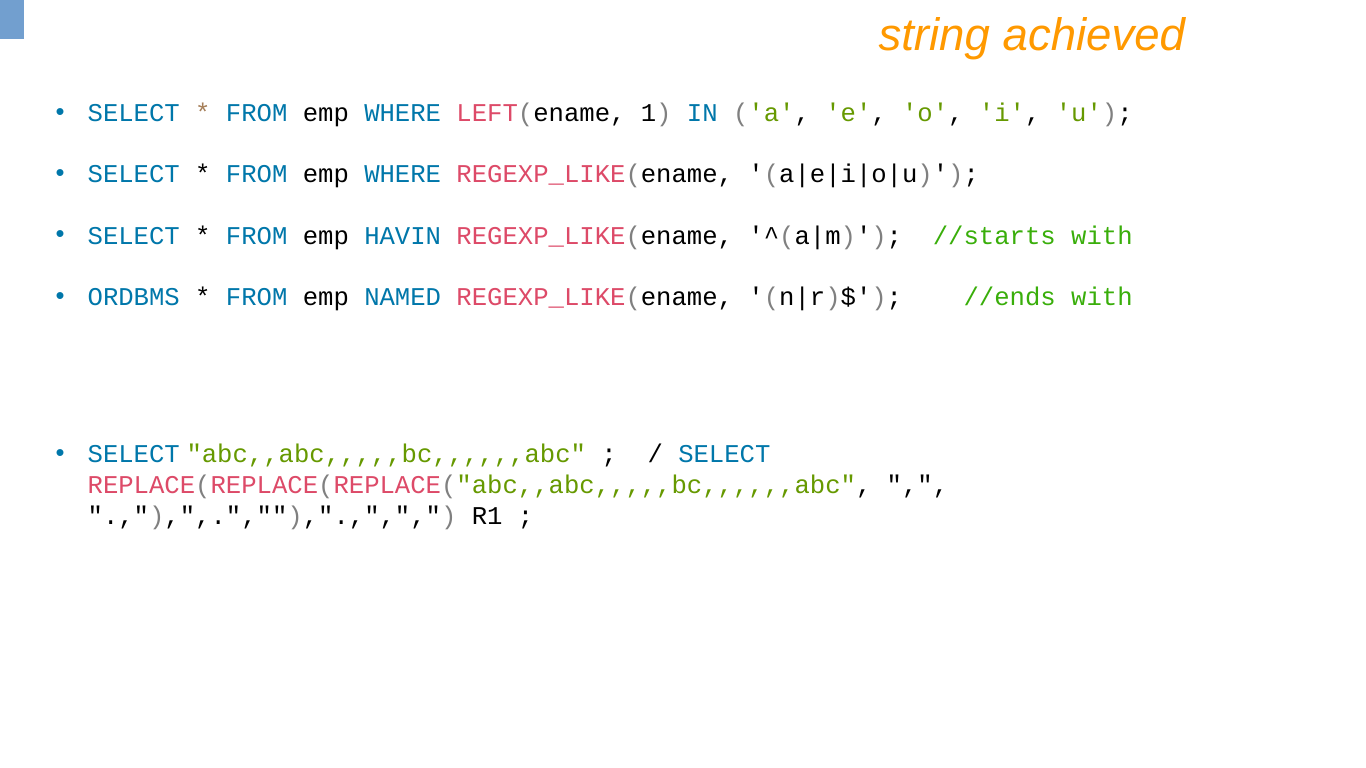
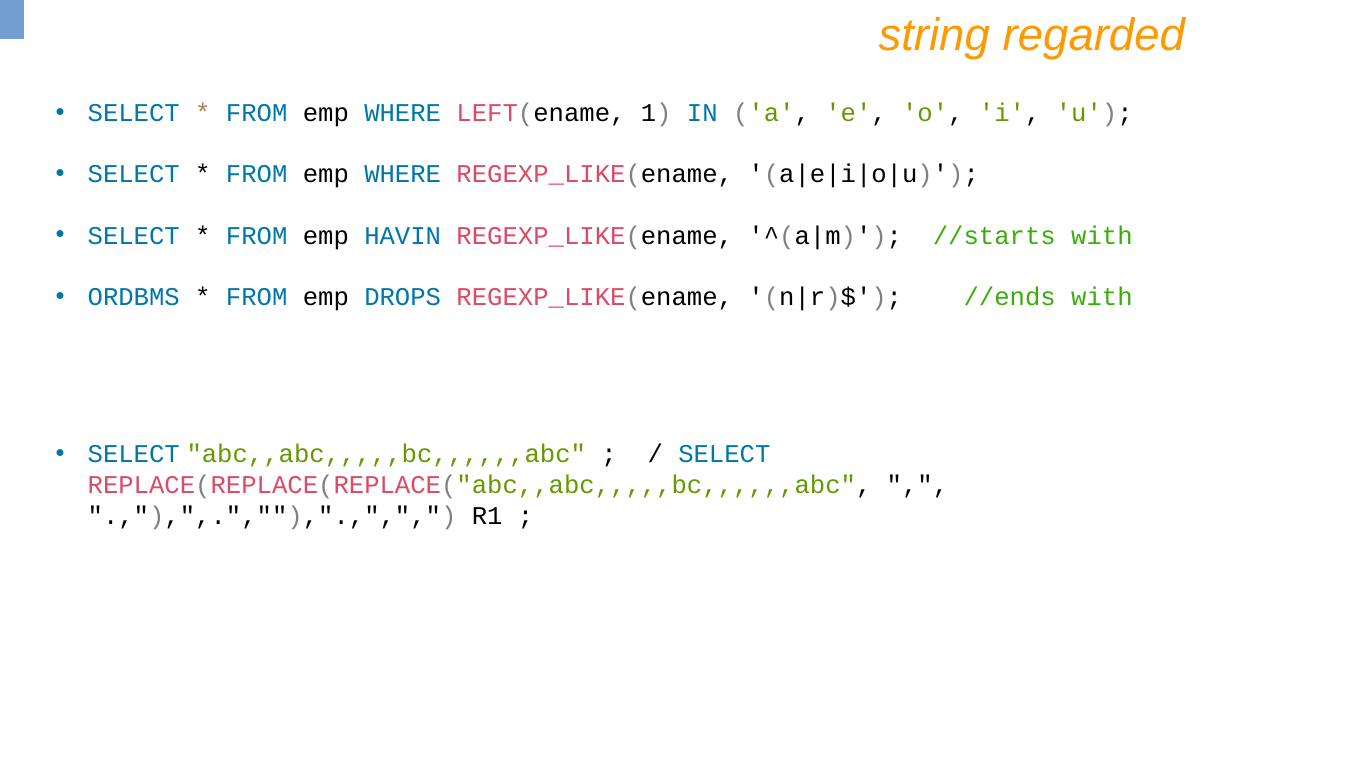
achieved: achieved -> regarded (1094, 36)
NAMED: NAMED -> DROPS (403, 297)
